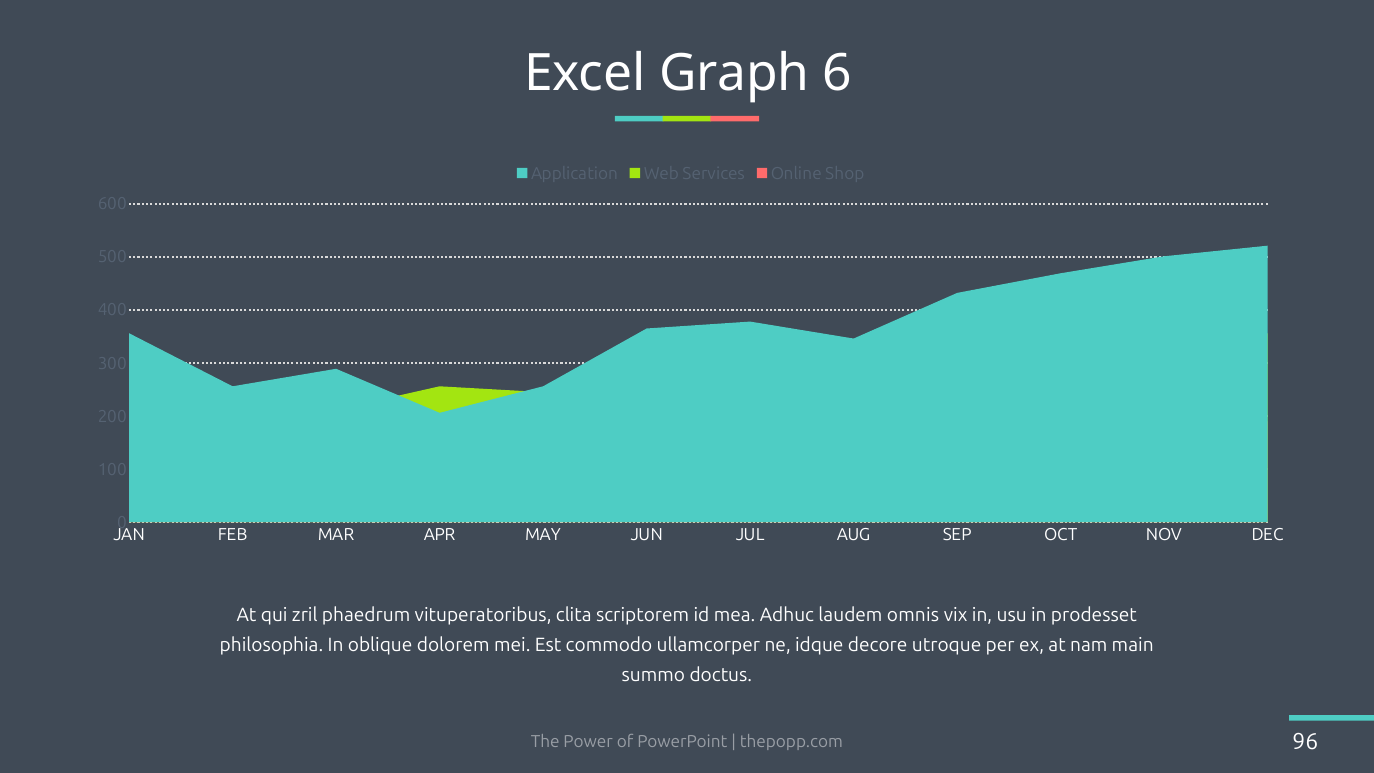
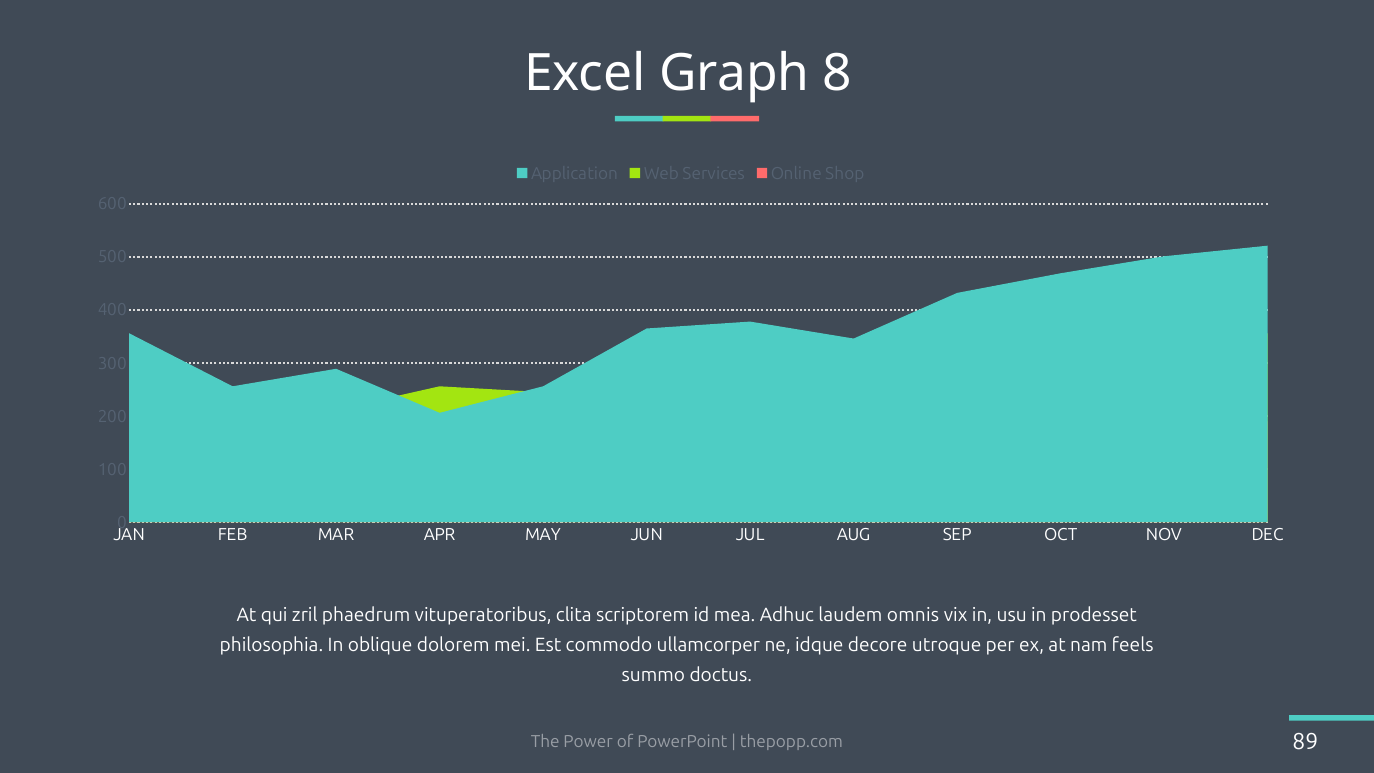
6: 6 -> 8 (838, 74)
main: main -> feels (1133, 645)
96: 96 -> 89 (1305, 741)
